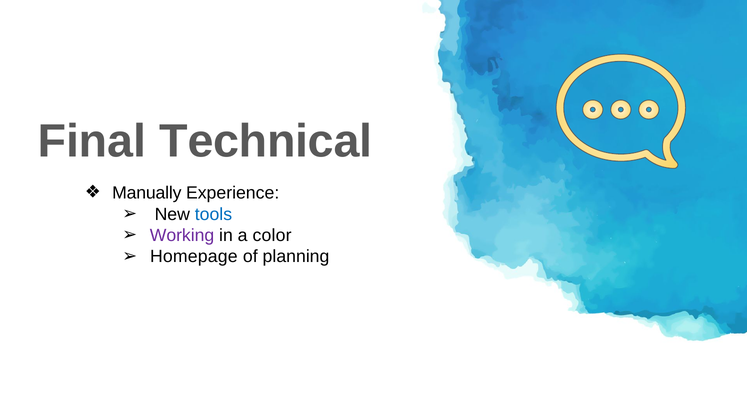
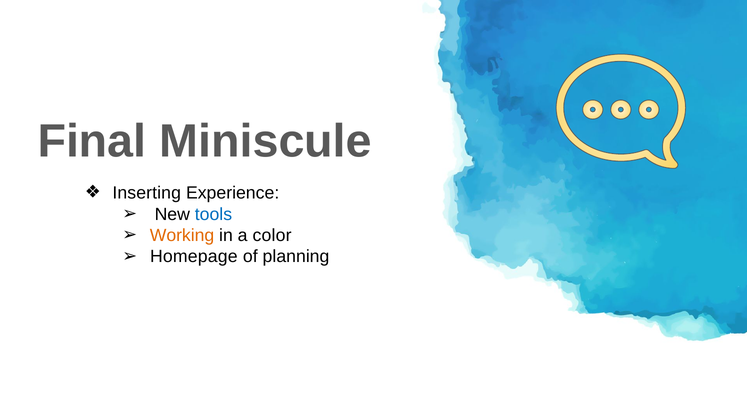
Technical: Technical -> Miniscule (266, 142)
Manually: Manually -> Inserting (147, 193)
Working colour: purple -> orange (182, 236)
